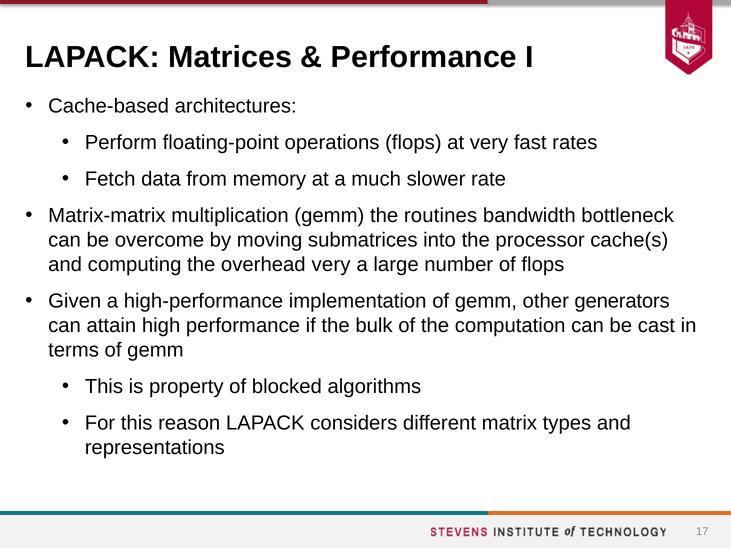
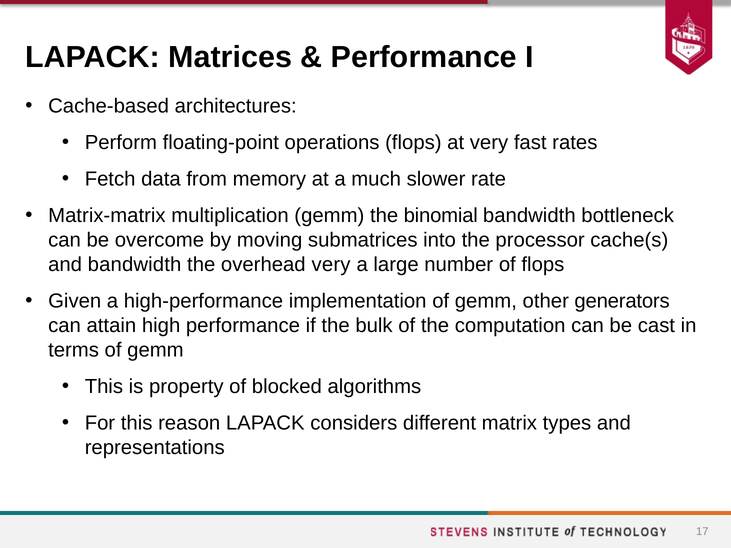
routines: routines -> binomial (441, 216)
and computing: computing -> bandwidth (135, 265)
